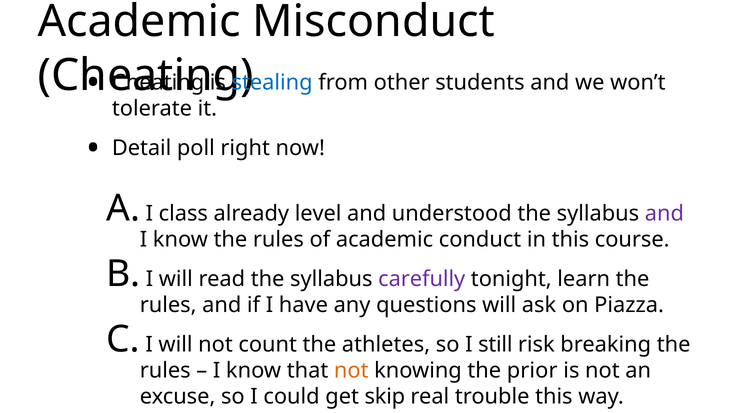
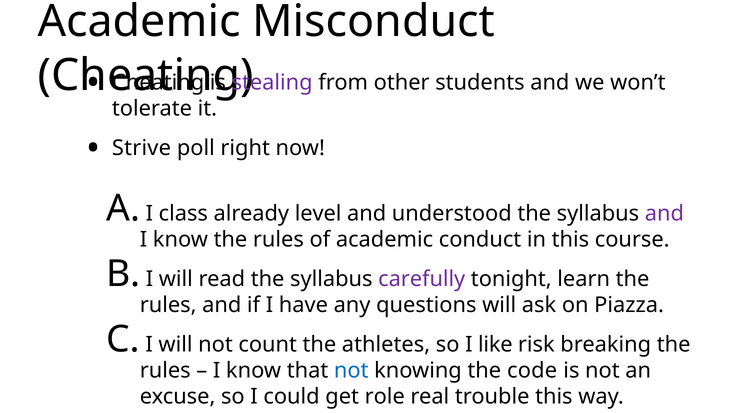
stealing colour: blue -> purple (272, 82)
Detail: Detail -> Strive (141, 148)
still: still -> like (495, 345)
not colour: orange -> blue (351, 371)
prior: prior -> code (532, 371)
skip: skip -> role (385, 397)
